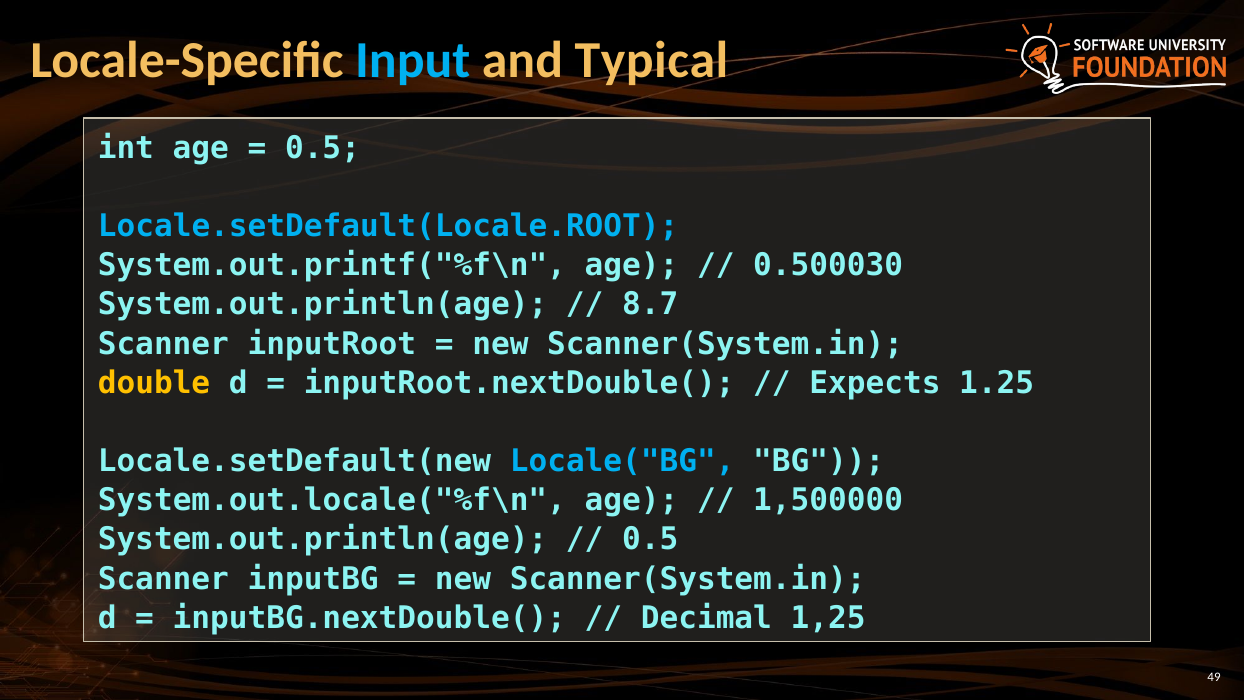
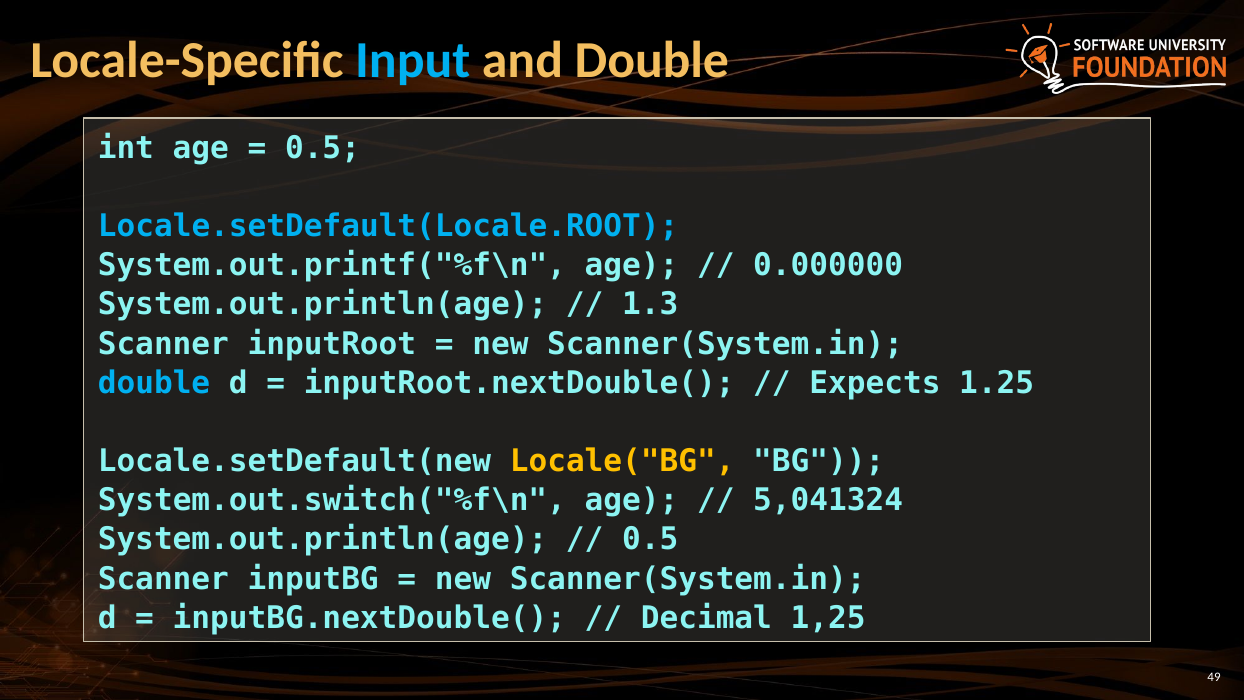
and Typical: Typical -> Double (652, 60)
0.500030: 0.500030 -> 0.000000 (828, 265)
8.7: 8.7 -> 1.3 (650, 305)
double colour: yellow -> light blue (154, 383)
Locale("BG colour: light blue -> yellow (622, 461)
System.out.locale("%f\n: System.out.locale("%f\n -> System.out.switch("%f\n (332, 500)
1,500000: 1,500000 -> 5,041324 (828, 500)
